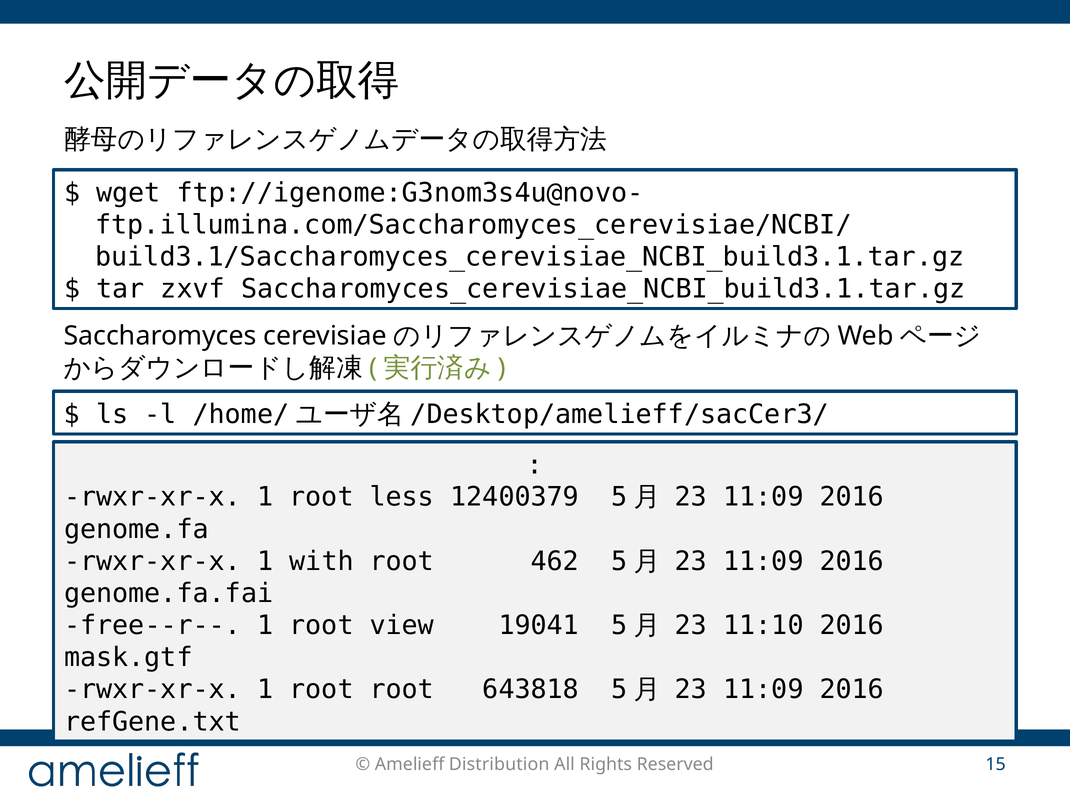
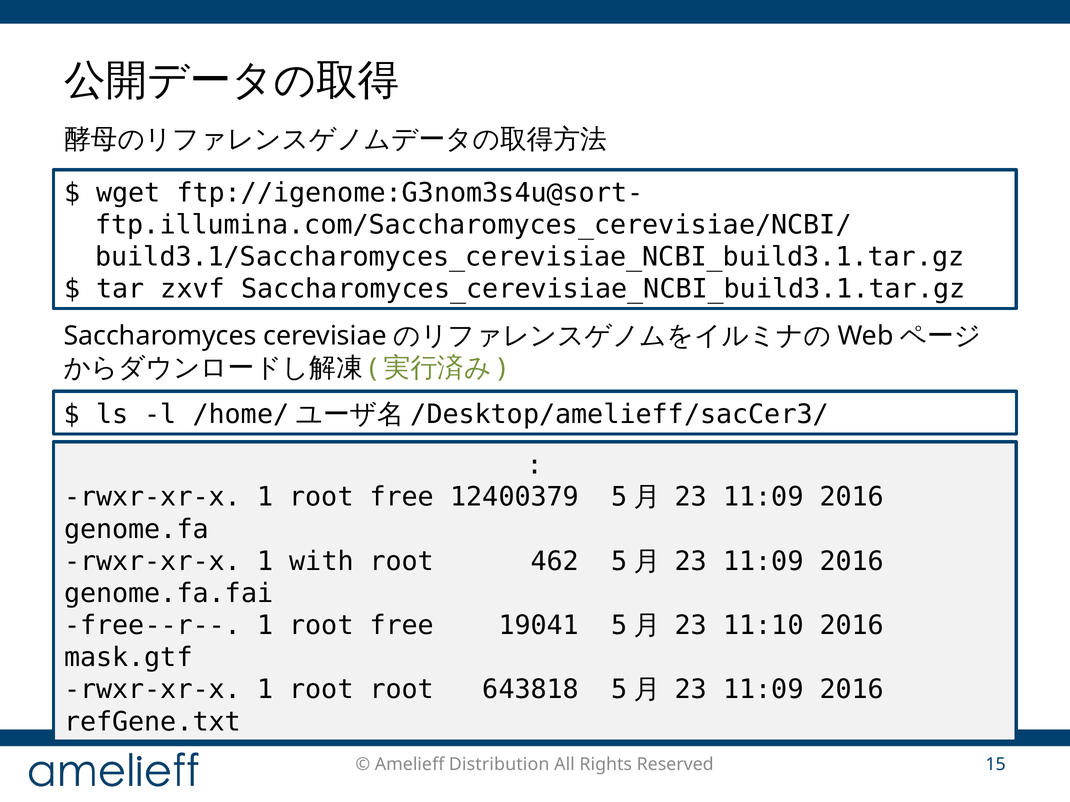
ftp://igenome:G3nom3s4u@novo-: ftp://igenome:G3nom3s4u@novo- -> ftp://igenome:G3nom3s4u@sort- (410, 193)
rwxr-xr-x 1 root less: less -> free (402, 497)
view: view -> free (402, 626)
